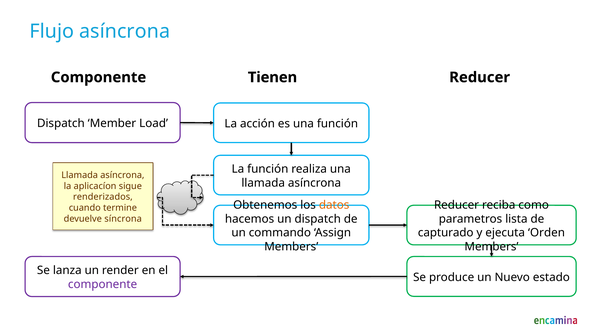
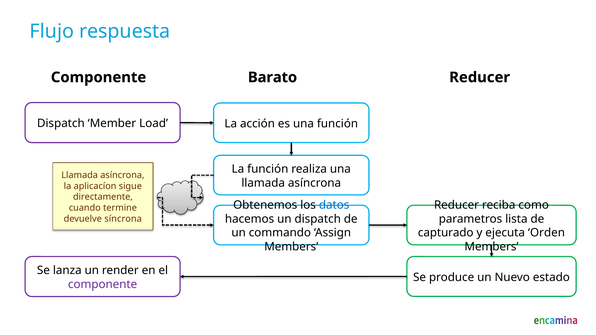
Flujo asíncrona: asíncrona -> respuesta (125, 31)
Tienen: Tienen -> Barato (273, 77)
renderizados: renderizados -> directamente (103, 197)
datos colour: orange -> blue (334, 205)
